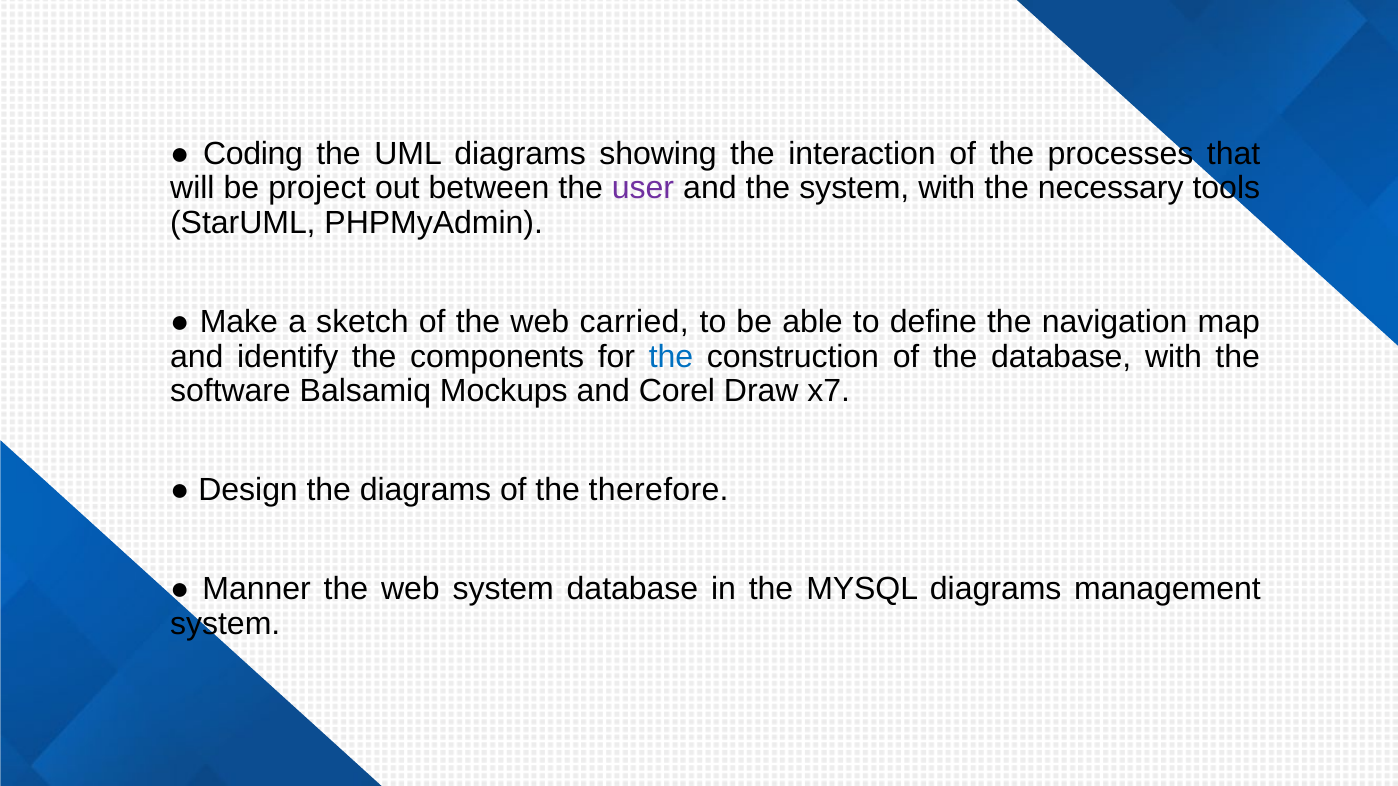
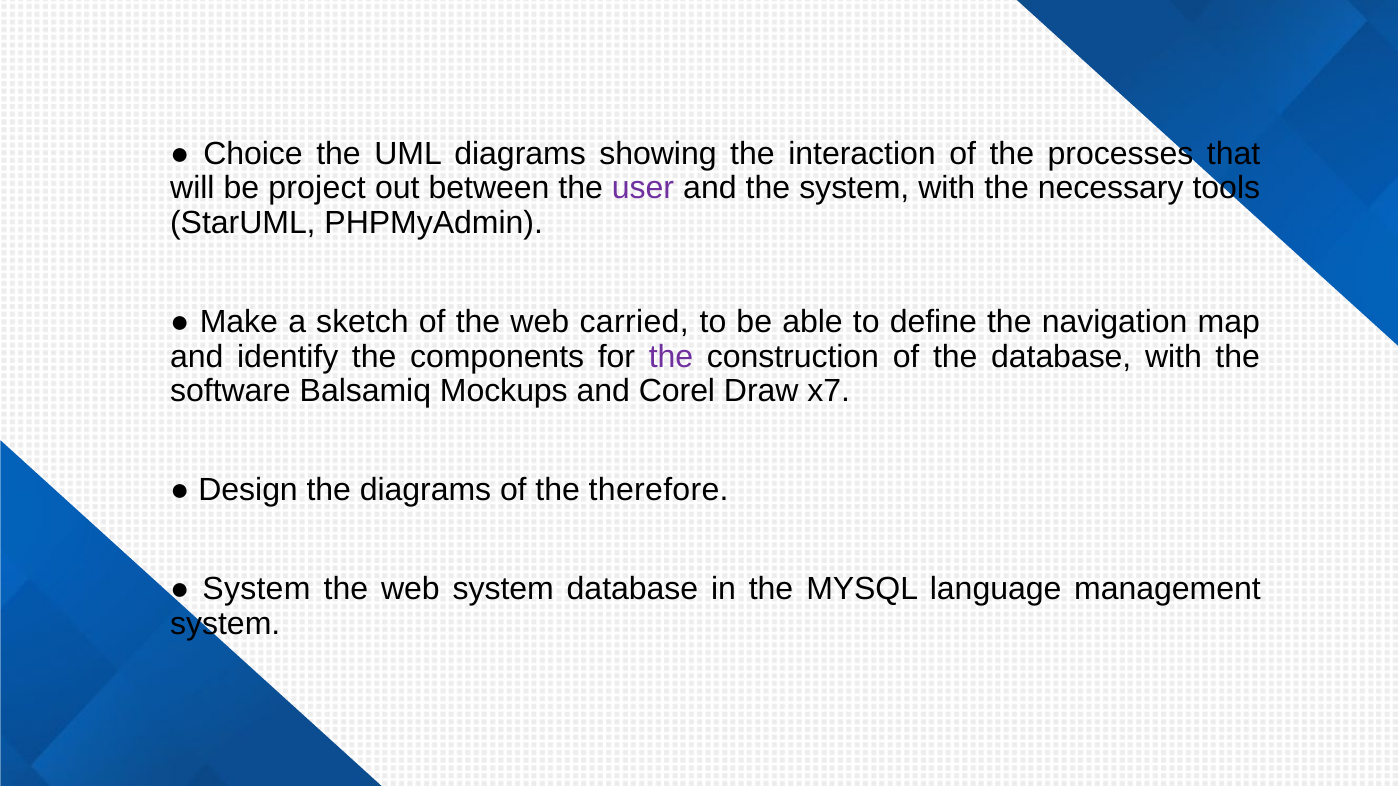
Coding: Coding -> Choice (253, 154)
the colour: blue -> purple (671, 357)
Manner: Manner -> System (256, 590)
MYSQL diagrams: diagrams -> language (996, 590)
